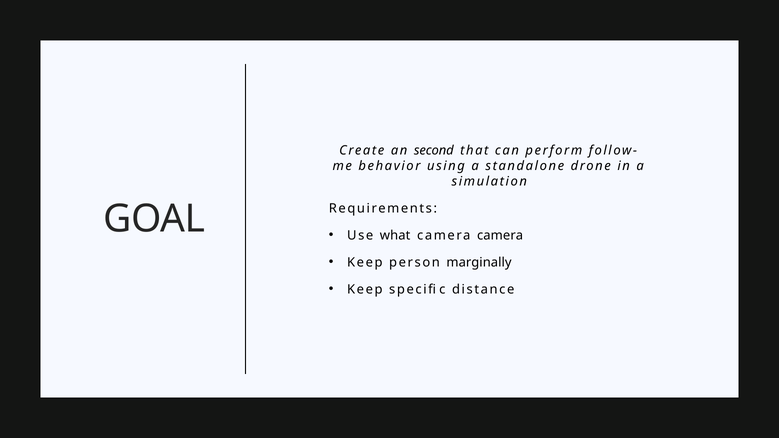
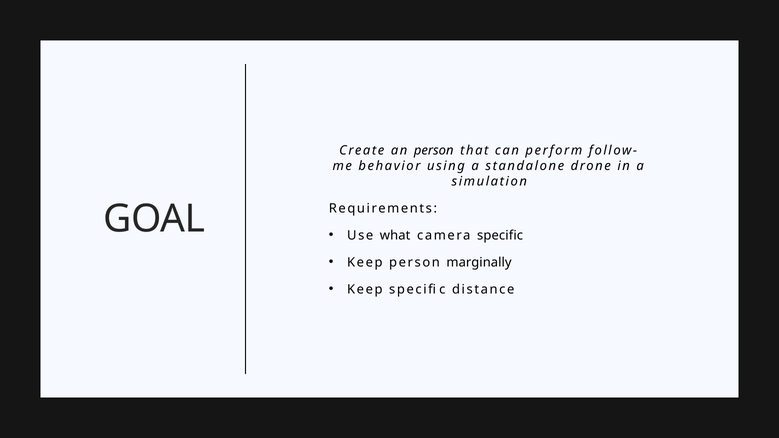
an second: second -> person (434, 151)
camera camera: camera -> specific (500, 236)
